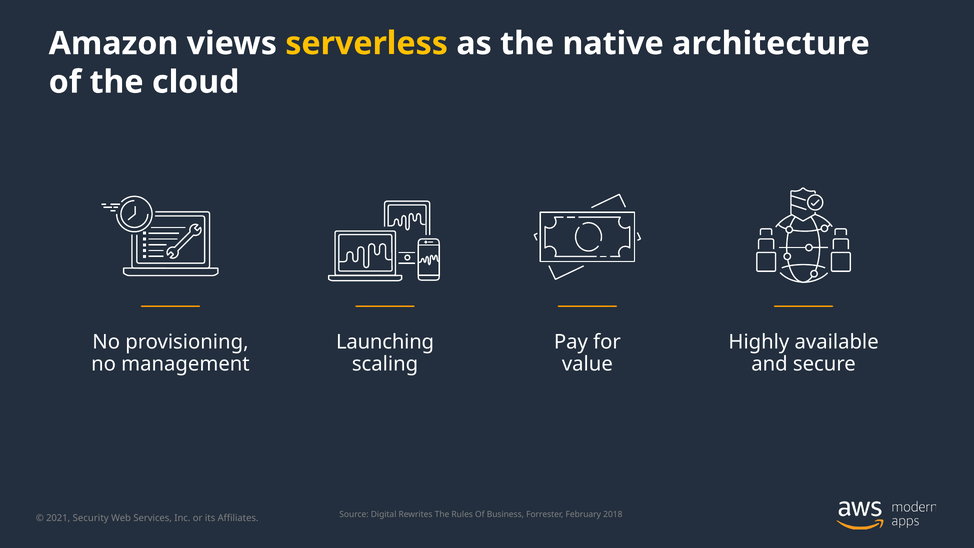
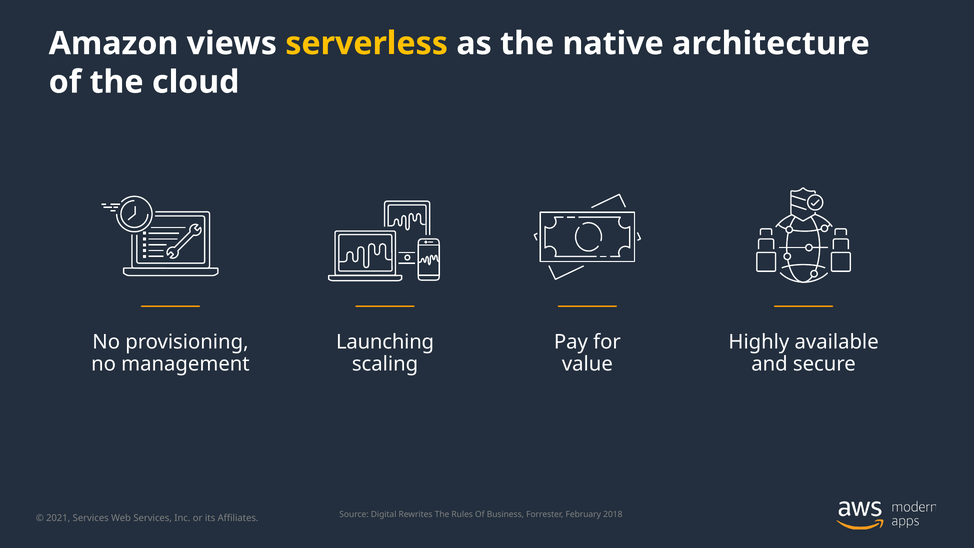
Security: Security -> Services (91, 518)
